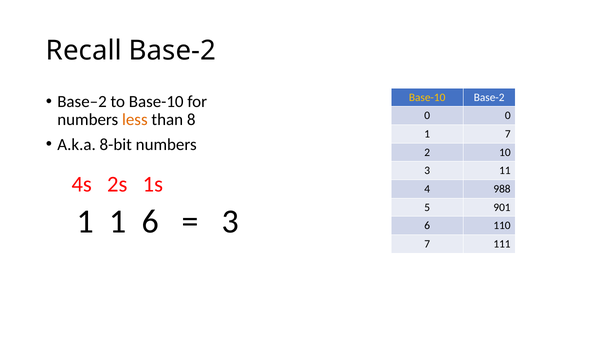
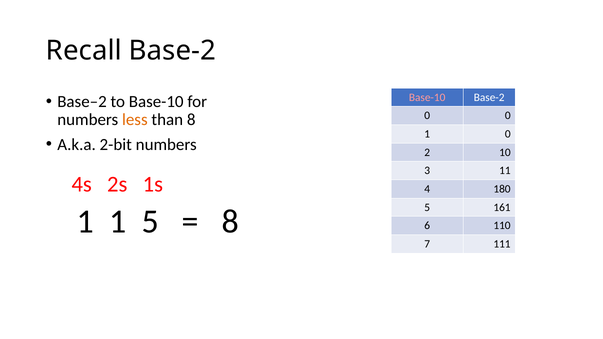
Base-10 colour: yellow -> pink (427, 97)
1 7: 7 -> 0 (508, 134)
8-bit: 8-bit -> 2-bit (116, 145)
988: 988 -> 180 (502, 189)
901: 901 -> 161 (502, 208)
1 6: 6 -> 5 (150, 222)
3: 3 -> 8 (230, 222)
